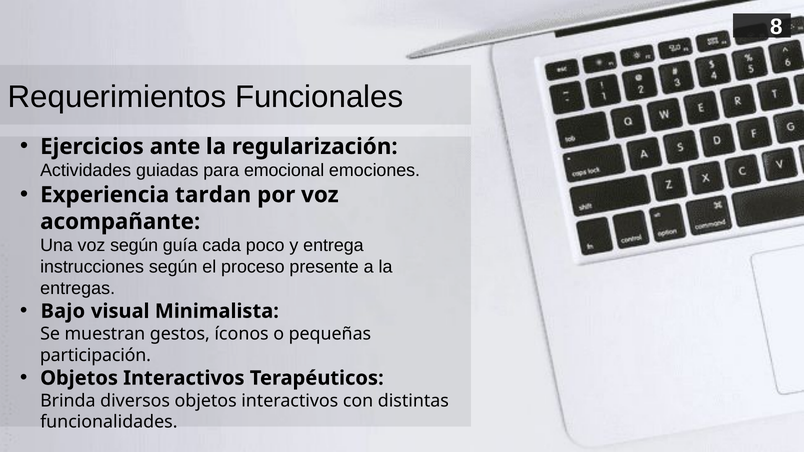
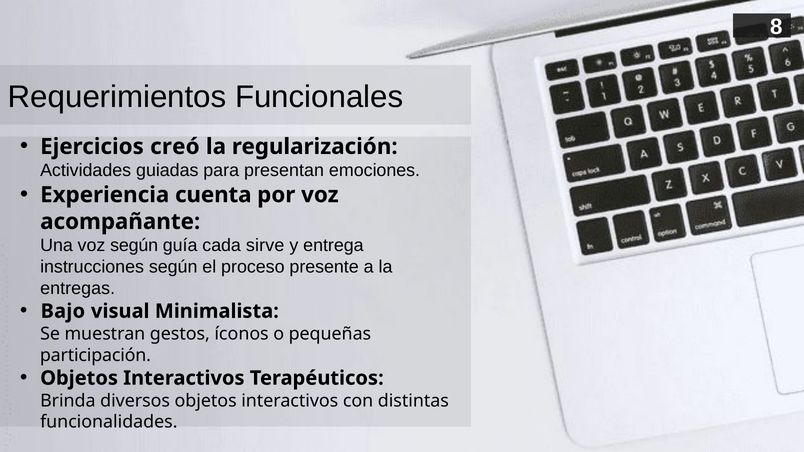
ante: ante -> creó (175, 147)
emocional: emocional -> presentan (284, 170)
tardan: tardan -> cuenta (213, 195)
poco: poco -> sirve (265, 246)
